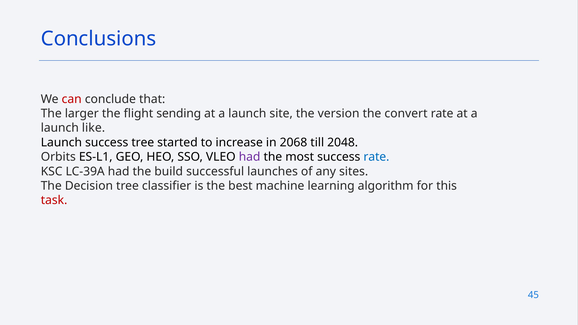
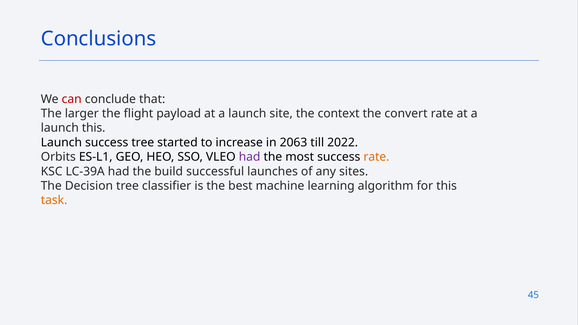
sending: sending -> payload (179, 114)
version: version -> context (339, 114)
launch like: like -> this (94, 128)
2068: 2068 -> 2063 (293, 143)
2048: 2048 -> 2022 (343, 143)
rate colour: blue -> orange (376, 157)
task colour: red -> orange (54, 200)
